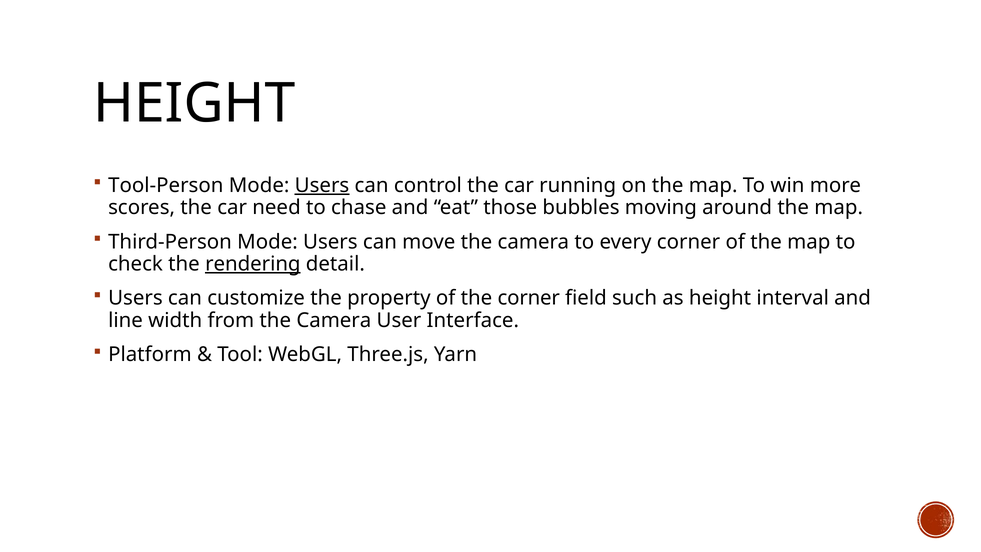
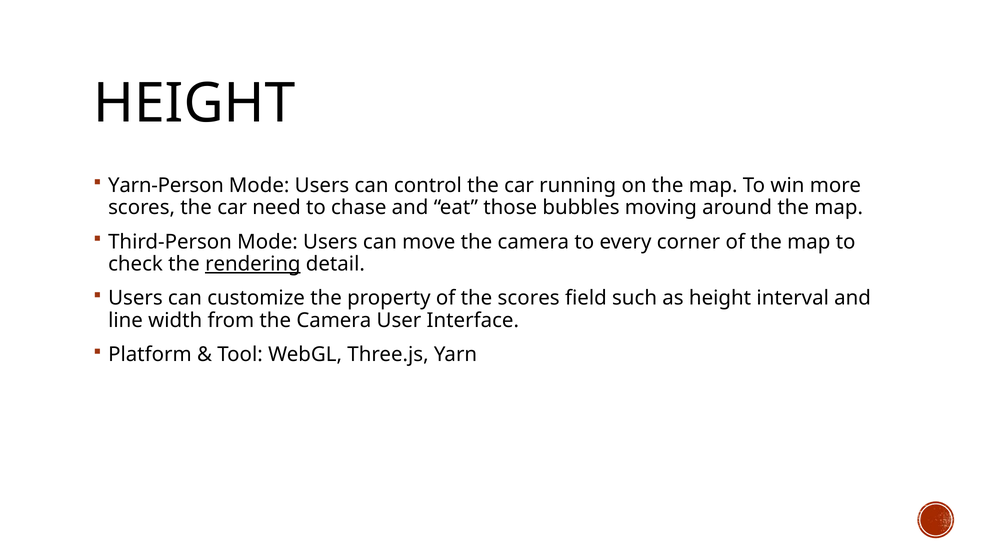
Tool-Person: Tool-Person -> Yarn-Person (166, 185)
Users underline: present -> none (322, 185)
the corner: corner -> scores (529, 298)
